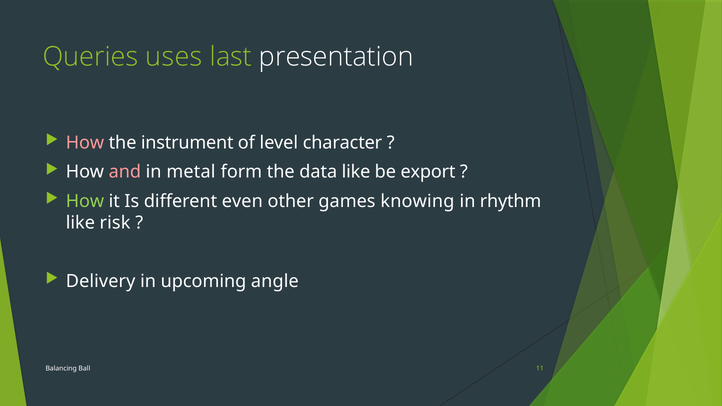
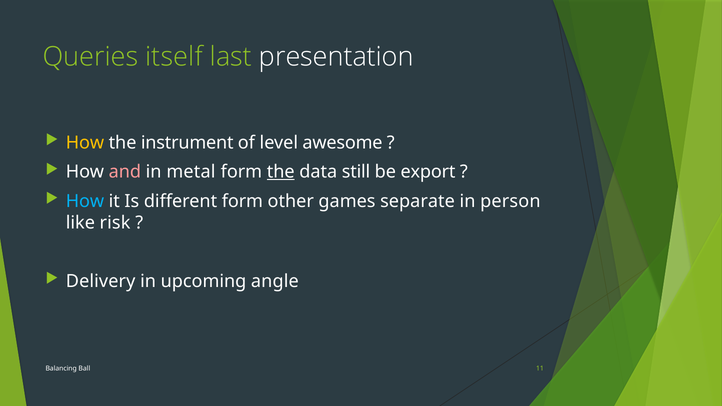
uses: uses -> itself (174, 57)
How colour: pink -> yellow (85, 143)
character: character -> awesome (343, 143)
the underline: none -> present (281, 172)
data like: like -> still (356, 172)
How colour: light green -> light blue (85, 201)
different even: even -> form (242, 201)
knowing: knowing -> separate (417, 201)
rhythm: rhythm -> person (510, 201)
